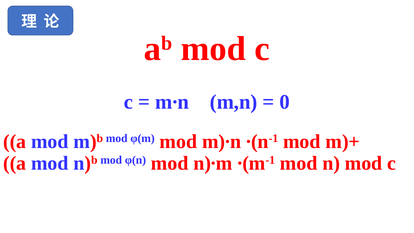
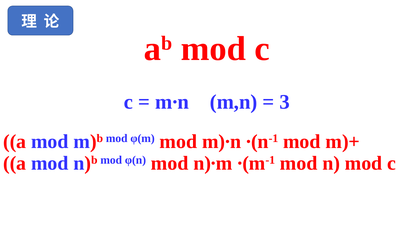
0: 0 -> 3 (285, 102)
